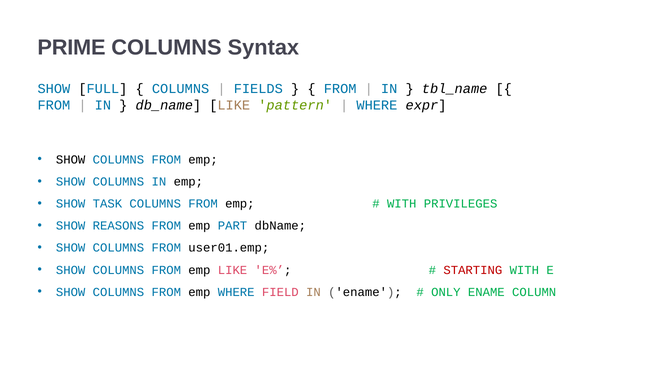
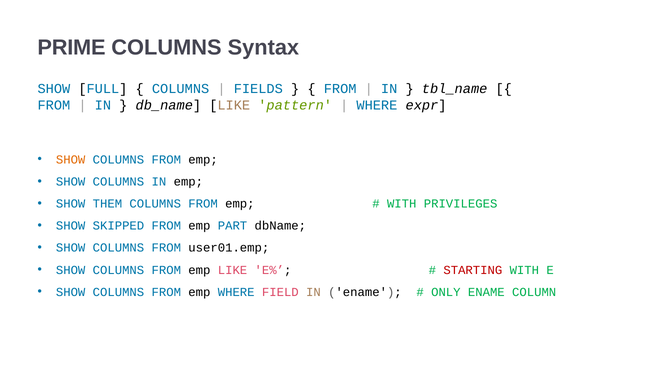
SHOW colour: black -> orange (71, 159)
TASK: TASK -> THEM (107, 204)
REASONS: REASONS -> SKIPPED (118, 226)
